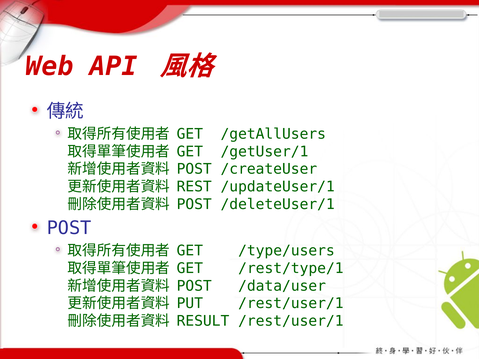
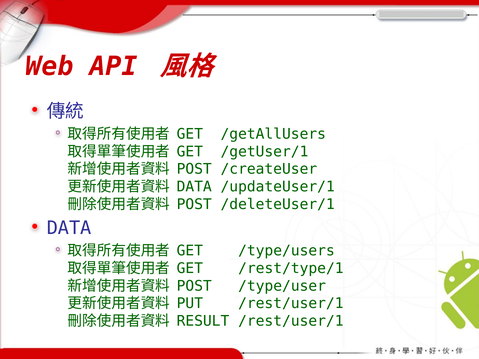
REST: REST -> DATA (194, 187)
POST: POST -> DATA (69, 228)
/data/user: /data/user -> /type/user (282, 286)
